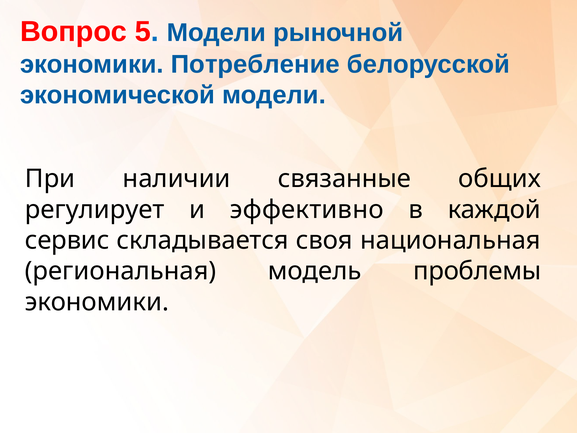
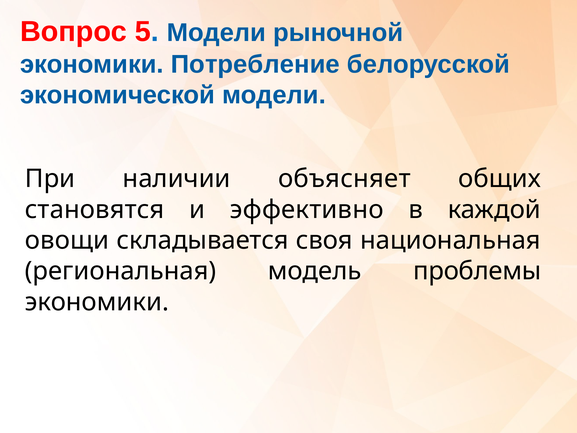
связанные: связанные -> объясняет (344, 179)
регулирует: регулирует -> становятся (95, 209)
сервис: сервис -> овощи (67, 240)
